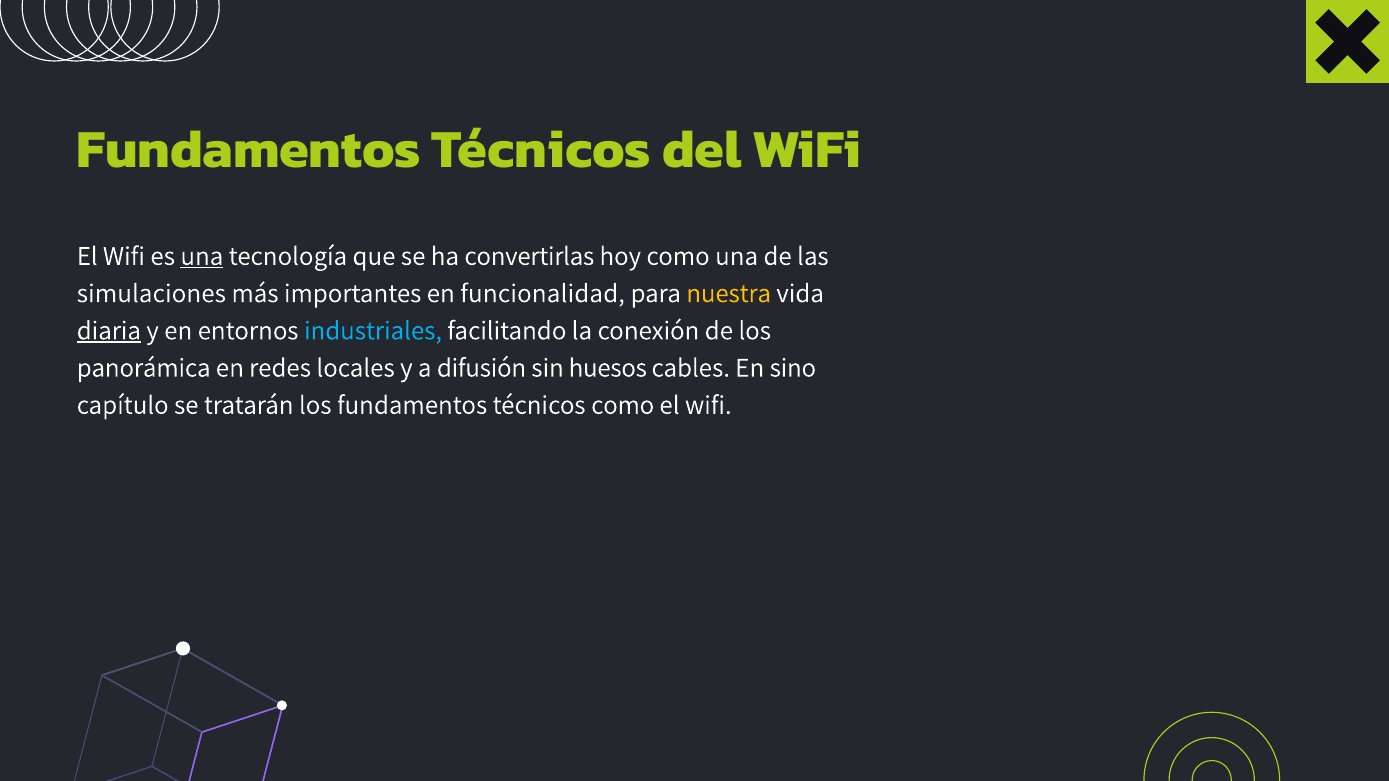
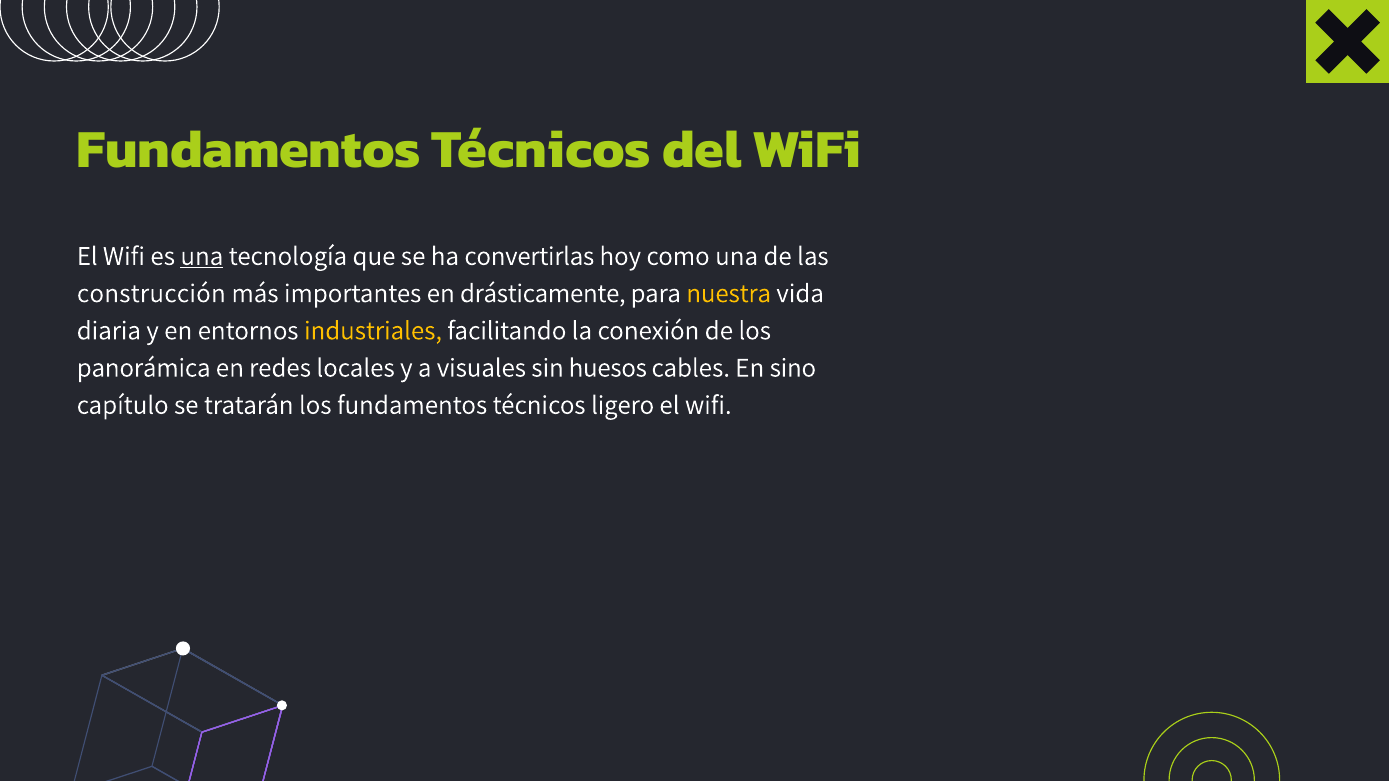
simulaciones: simulaciones -> construcción (151, 293)
funcionalidad: funcionalidad -> drásticamente (543, 293)
diaria underline: present -> none (109, 331)
industriales colour: light blue -> yellow (373, 331)
difusión: difusión -> visuales (481, 368)
técnicos como: como -> ligero (623, 405)
